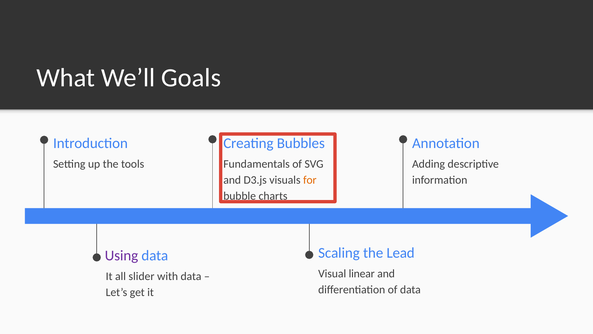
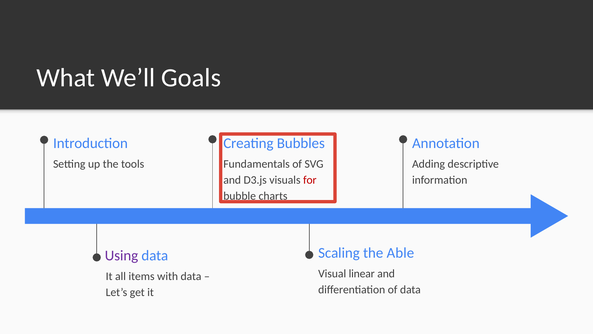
for colour: orange -> red (310, 180)
Lead: Lead -> Able (400, 253)
slider: slider -> items (142, 276)
